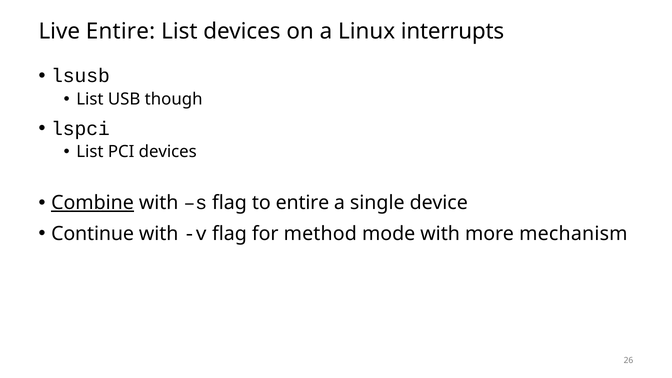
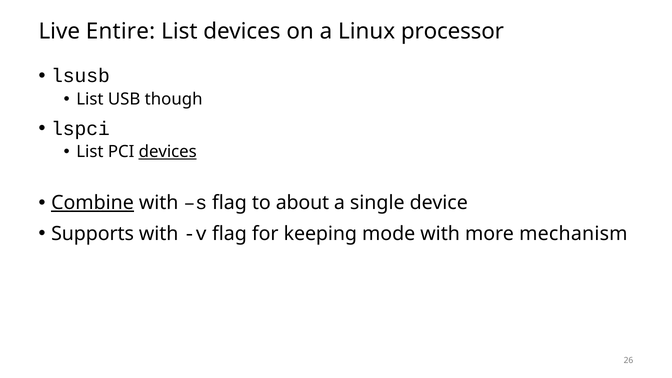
interrupts: interrupts -> processor (452, 31)
devices underline: none -> present (168, 152)
to entire: entire -> about (302, 203)
Continue: Continue -> Supports (93, 234)
method: method -> keeping (320, 234)
